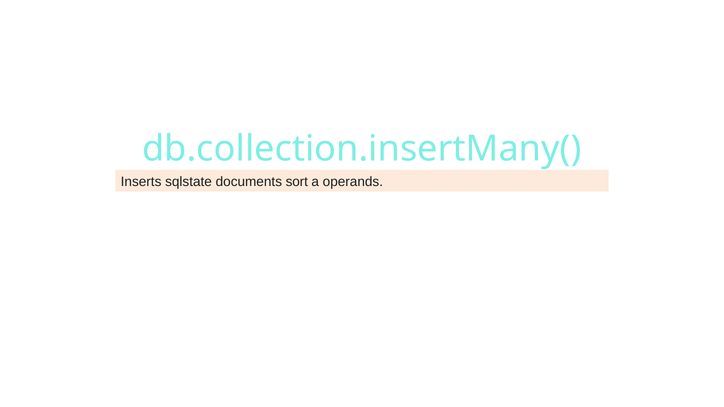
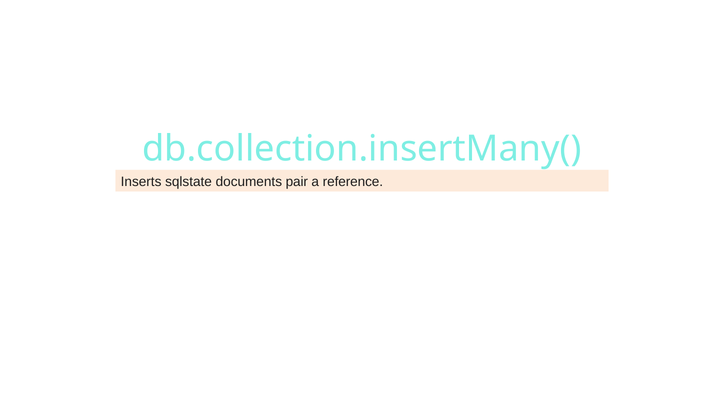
sort: sort -> pair (297, 182)
operands: operands -> reference (353, 182)
